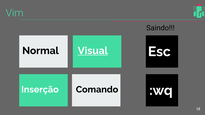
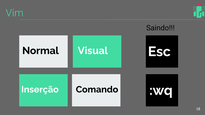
Visual underline: present -> none (93, 51)
